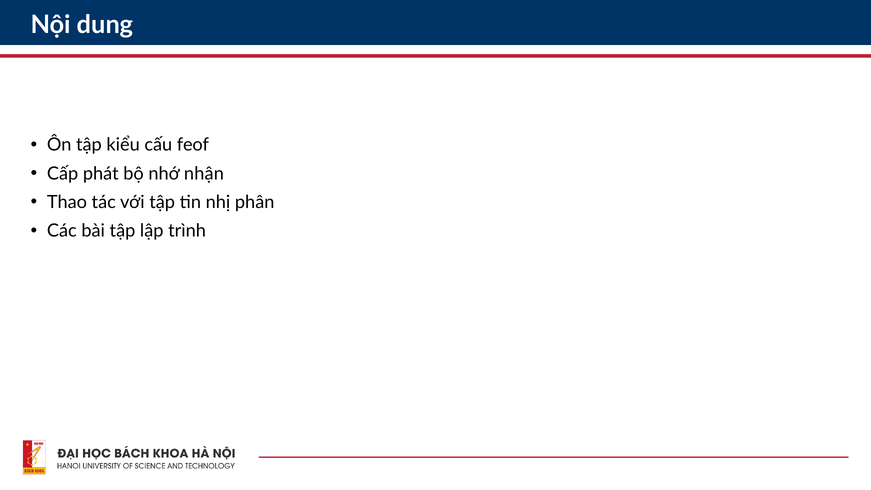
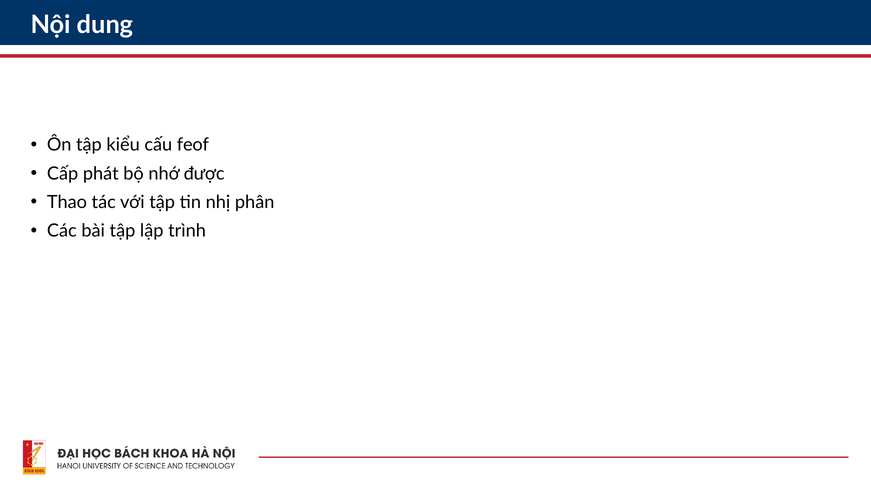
nhận: nhận -> được (204, 174)
